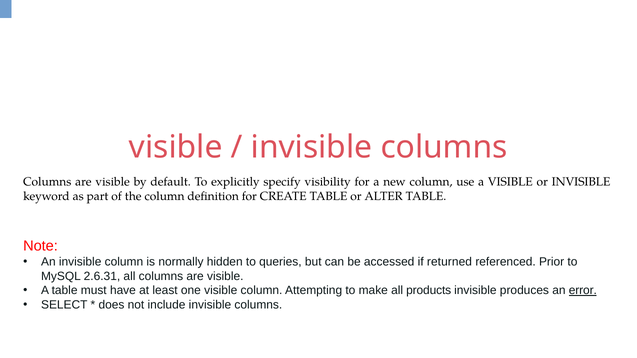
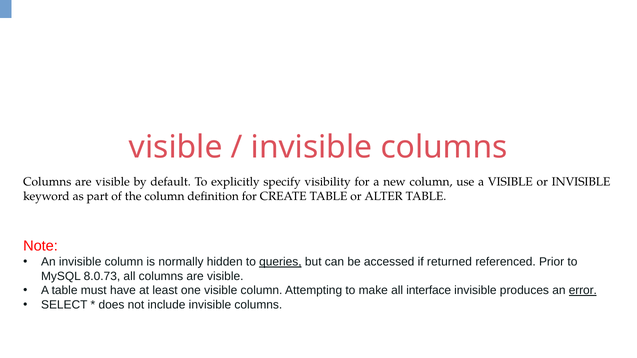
queries underline: none -> present (280, 262)
2.6.31: 2.6.31 -> 8.0.73 (102, 276)
products: products -> interface (429, 291)
